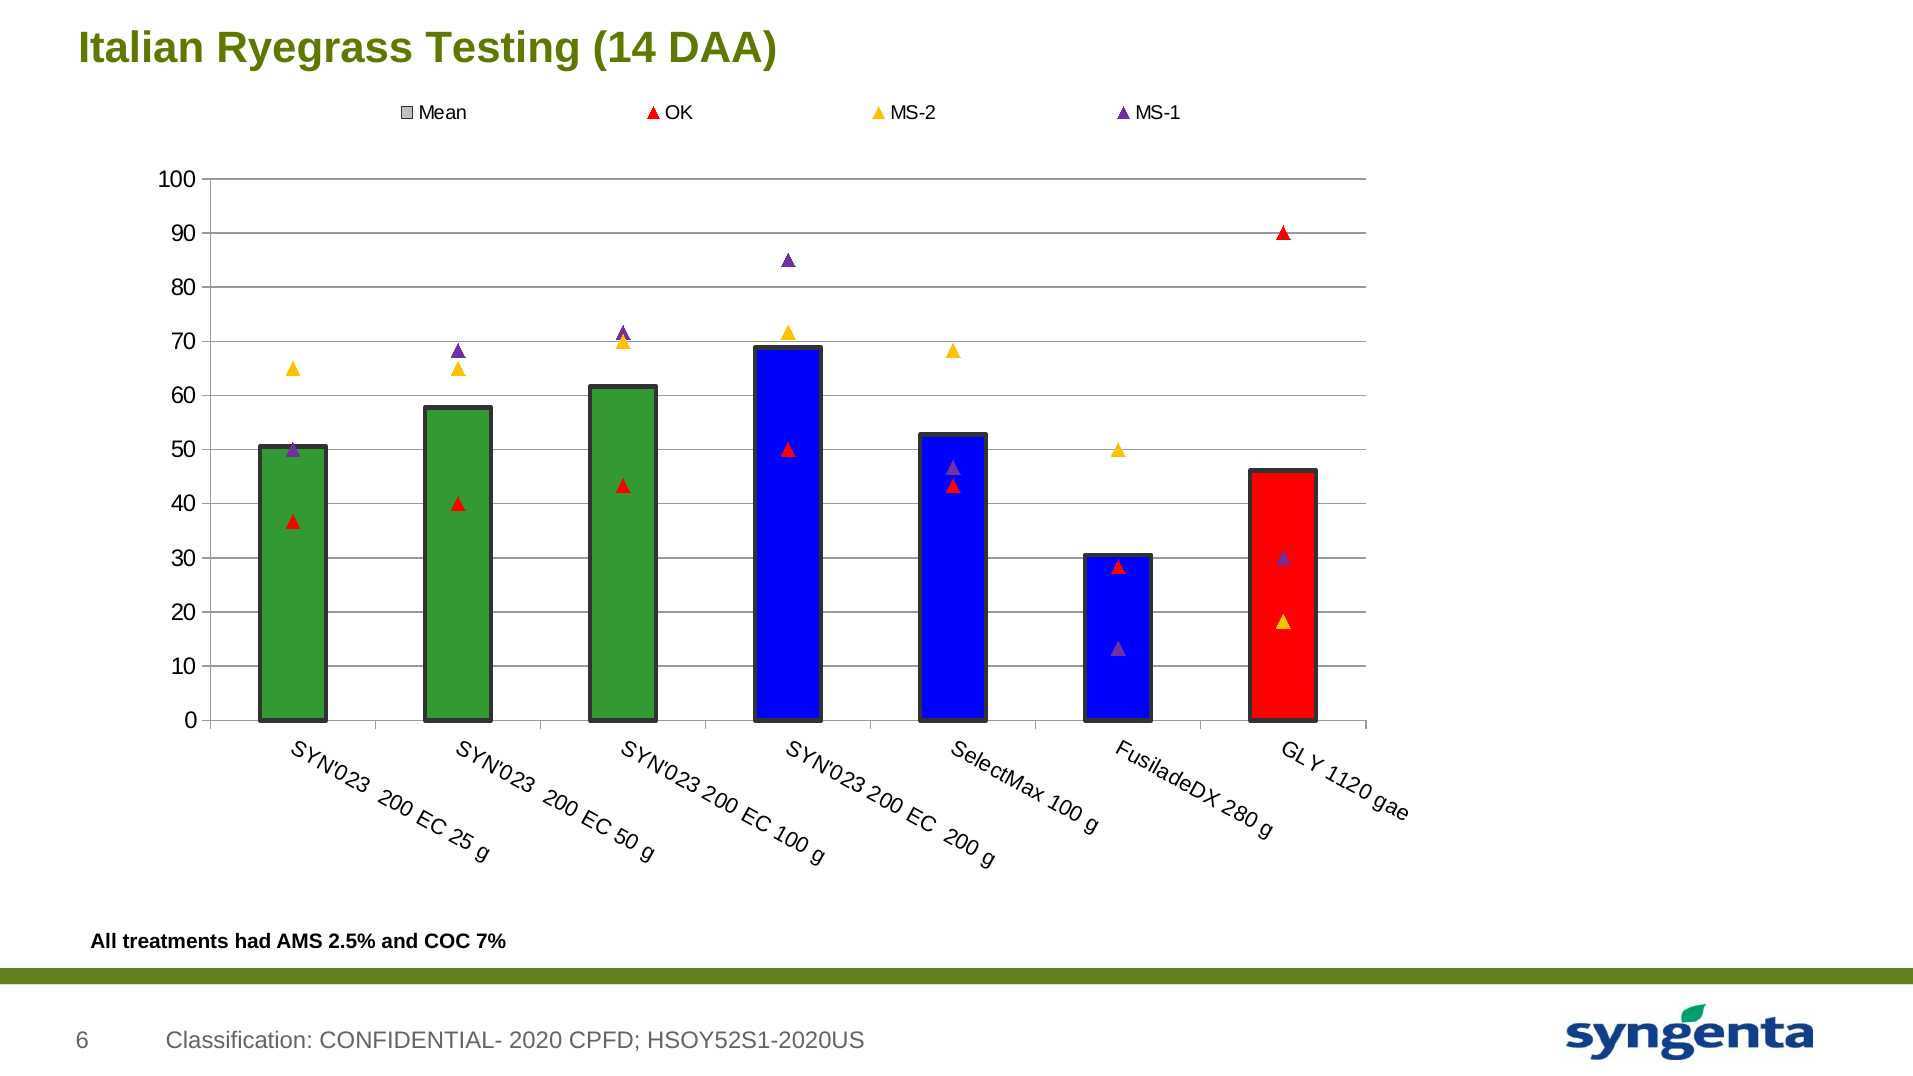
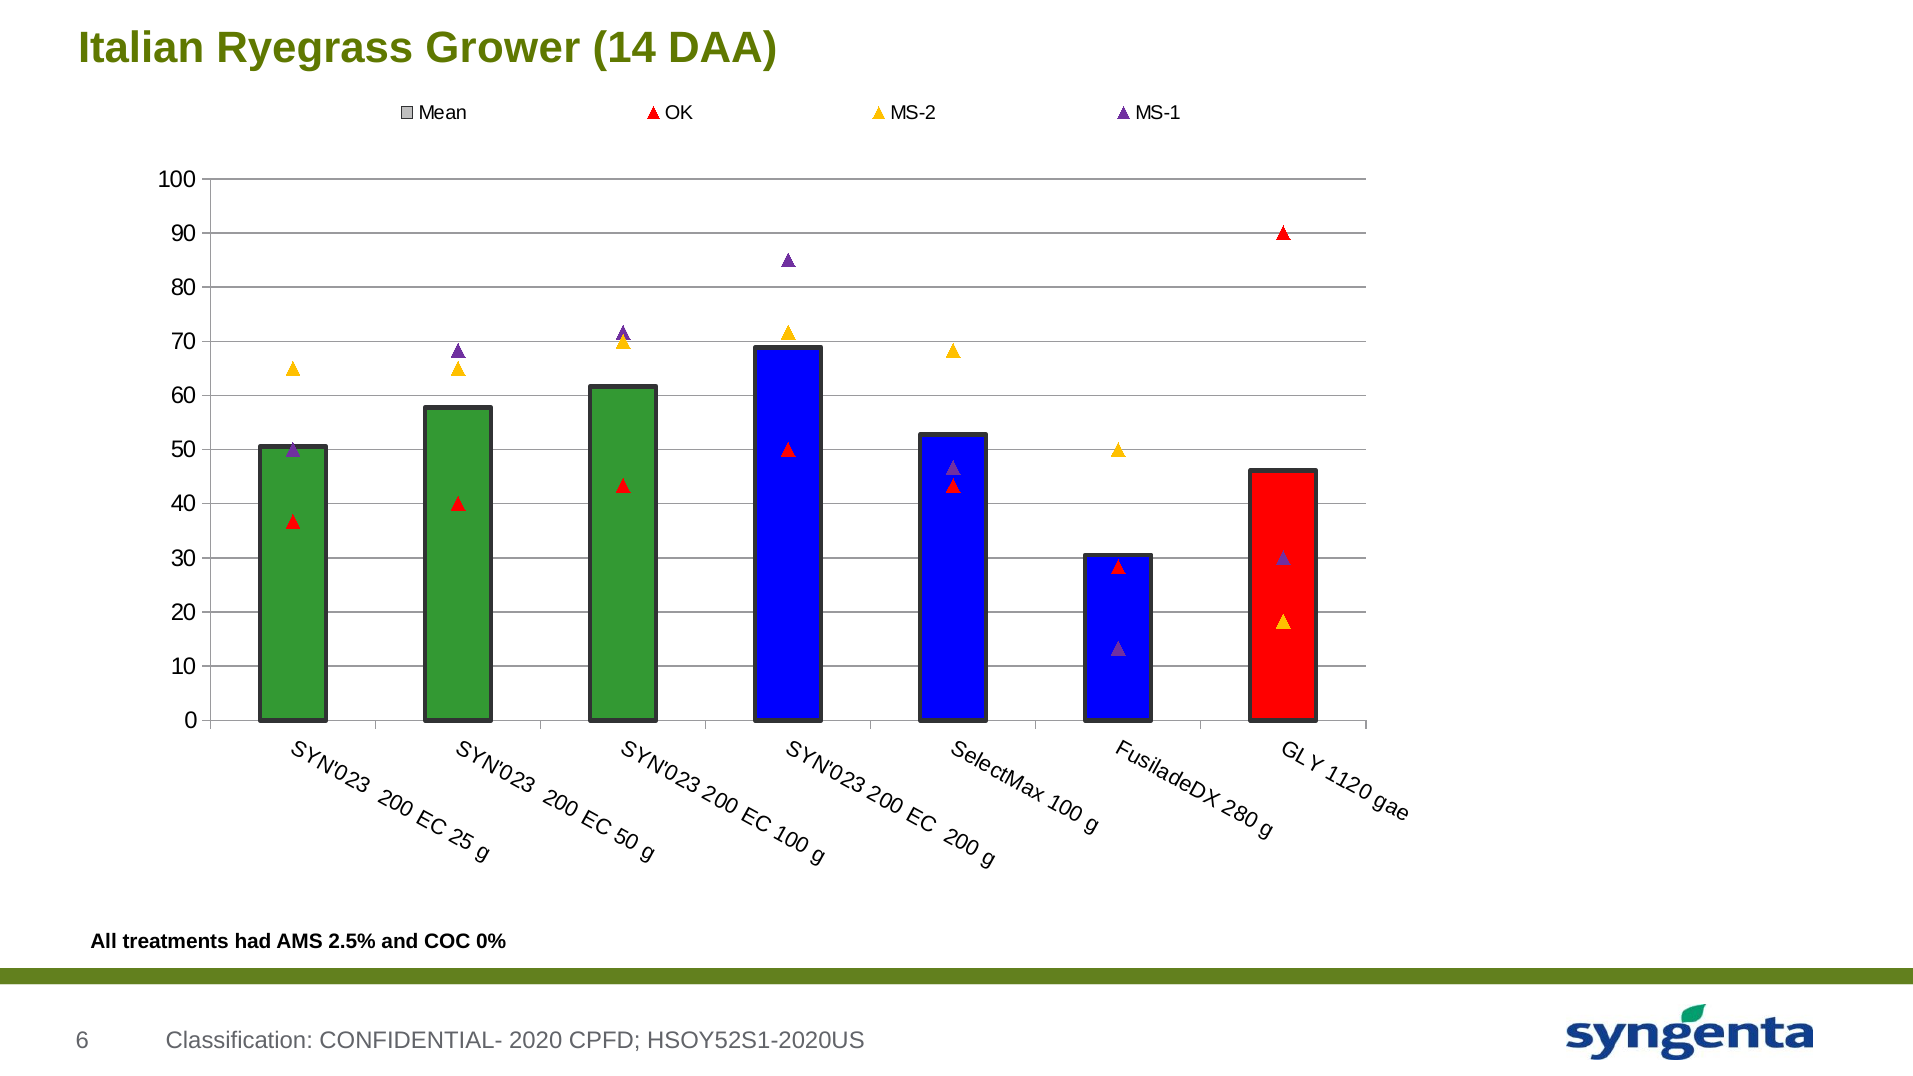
Testing: Testing -> Grower (503, 49)
7%: 7% -> 0% (491, 942)
